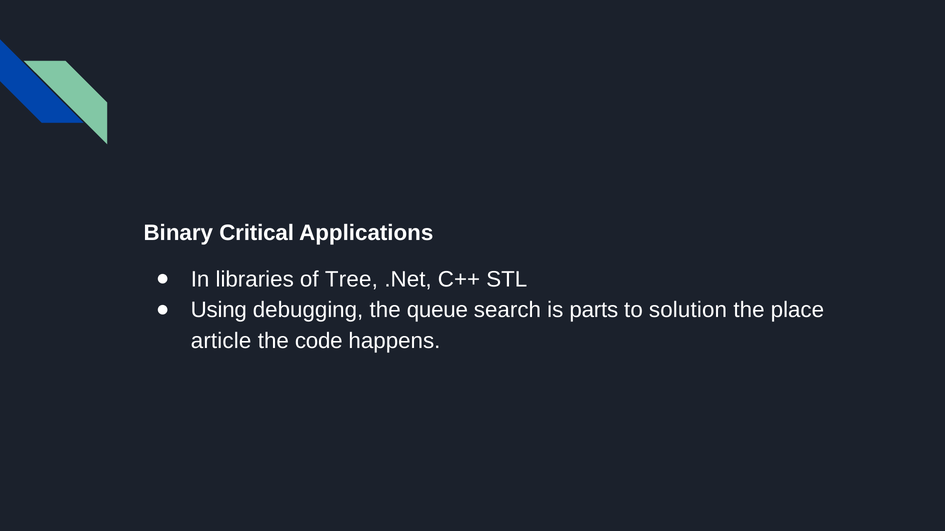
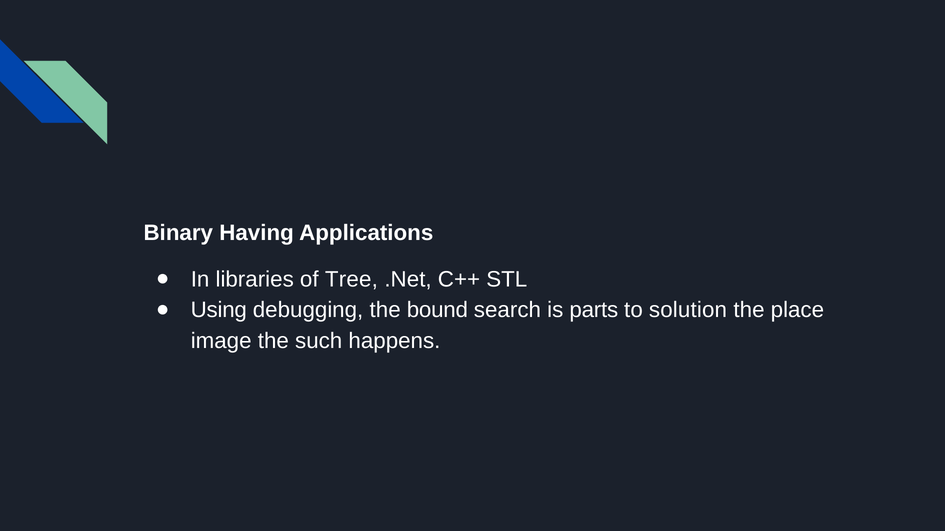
Critical: Critical -> Having (257, 233)
queue: queue -> bound (437, 310)
article: article -> image (221, 341)
code: code -> such (319, 341)
